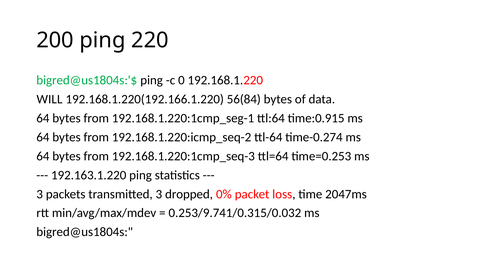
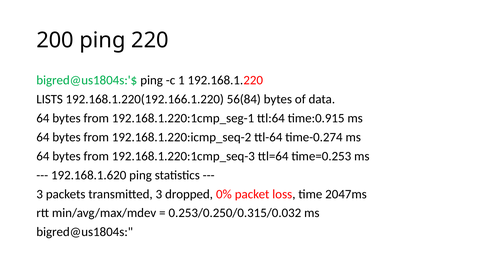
0: 0 -> 1 (181, 80)
WILL: WILL -> LISTS (50, 99)
192.163.1.220: 192.163.1.220 -> 192.168.1.620 (89, 175)
0.253/9.741/0.315/0.032: 0.253/9.741/0.315/0.032 -> 0.253/0.250/0.315/0.032 (235, 213)
